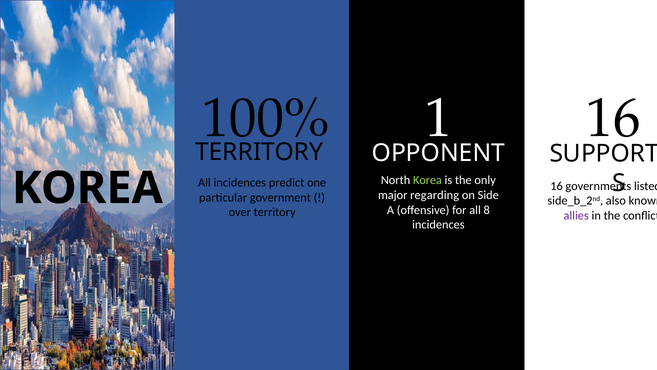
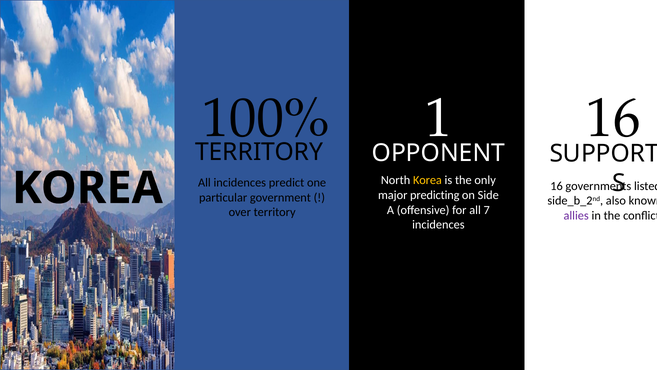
Korea colour: light green -> yellow (427, 180)
regarding: regarding -> predicting (435, 195)
8: 8 -> 7 (487, 210)
